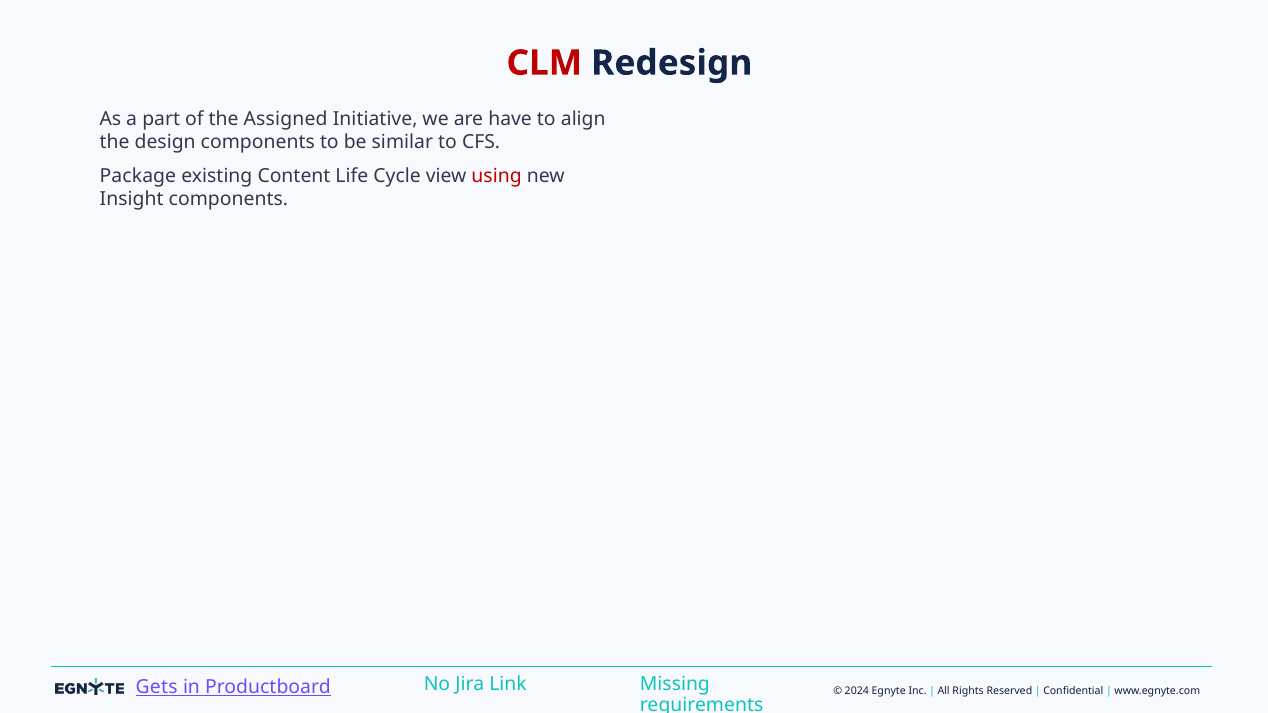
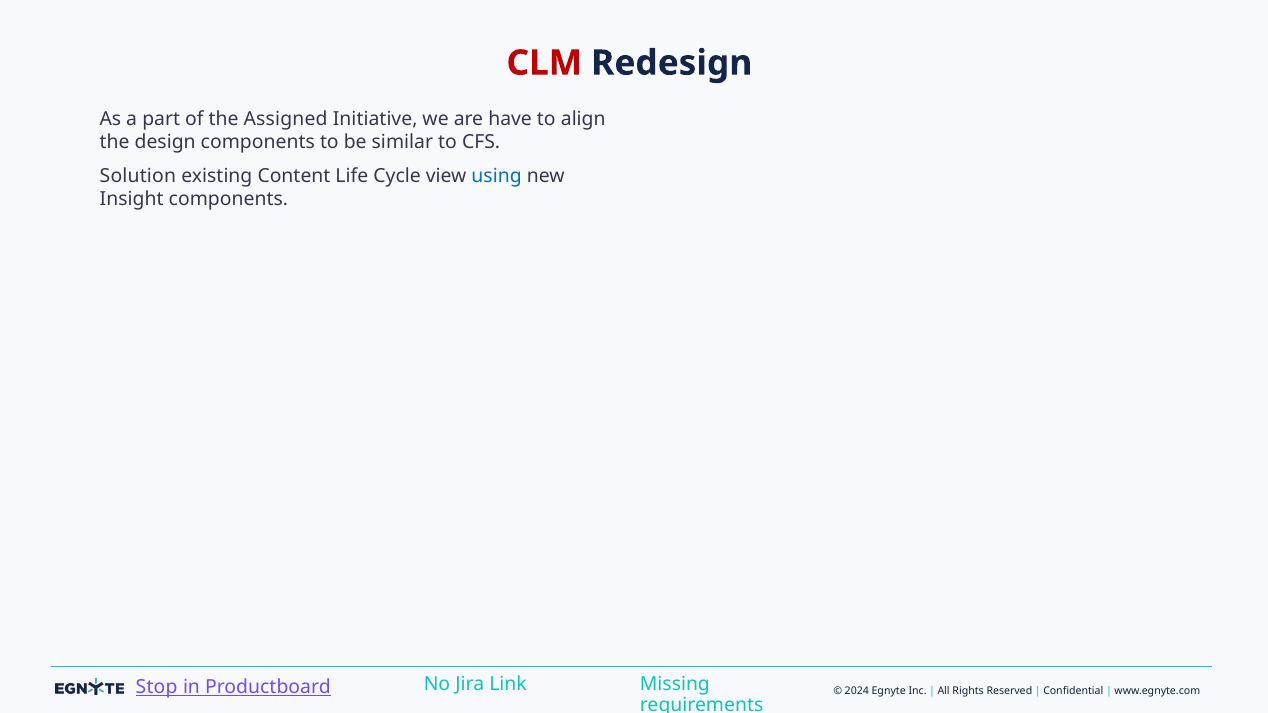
Package: Package -> Solution (138, 176)
using colour: red -> blue (497, 176)
Gets: Gets -> Stop (157, 687)
